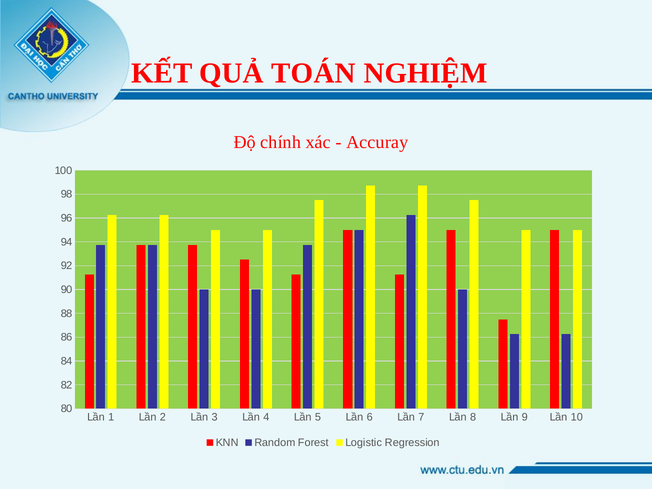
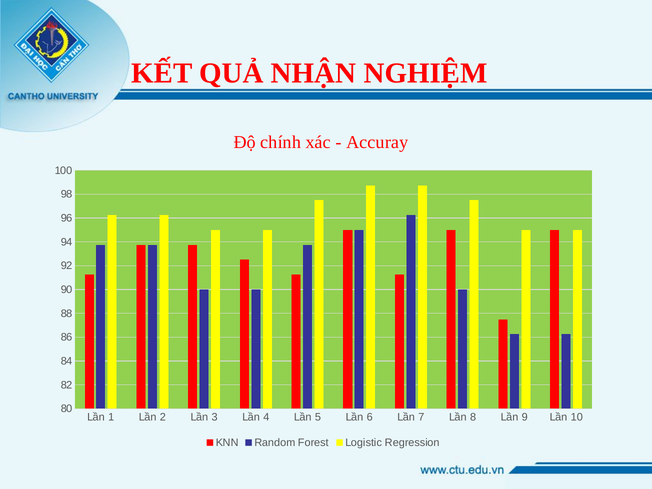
TOÁN: TOÁN -> NHẬN (313, 73)
